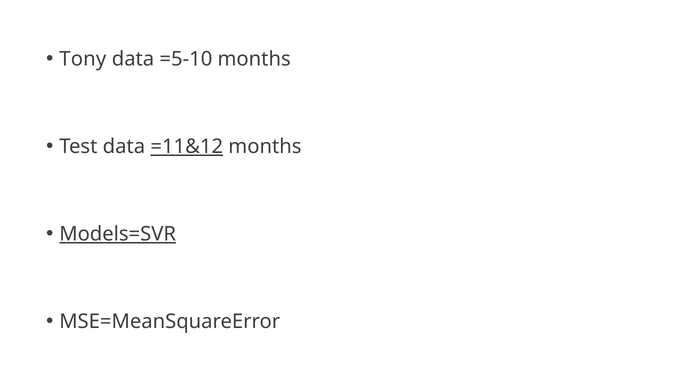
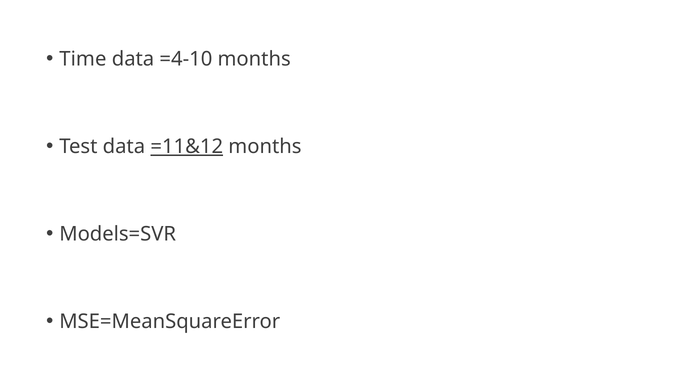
Tony: Tony -> Time (83, 59)
=5-10: =5-10 -> =4-10 (186, 59)
Models=SVR underline: present -> none (118, 234)
